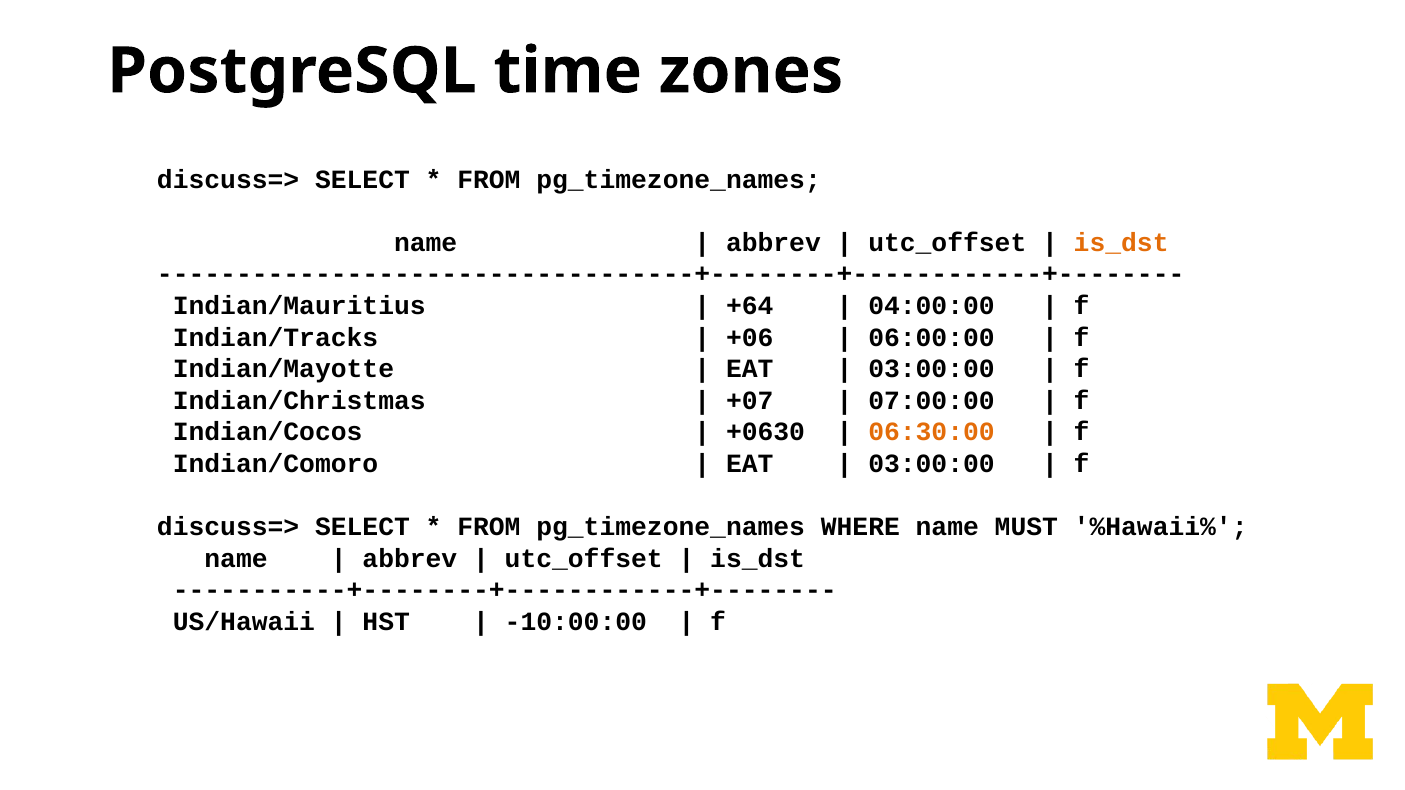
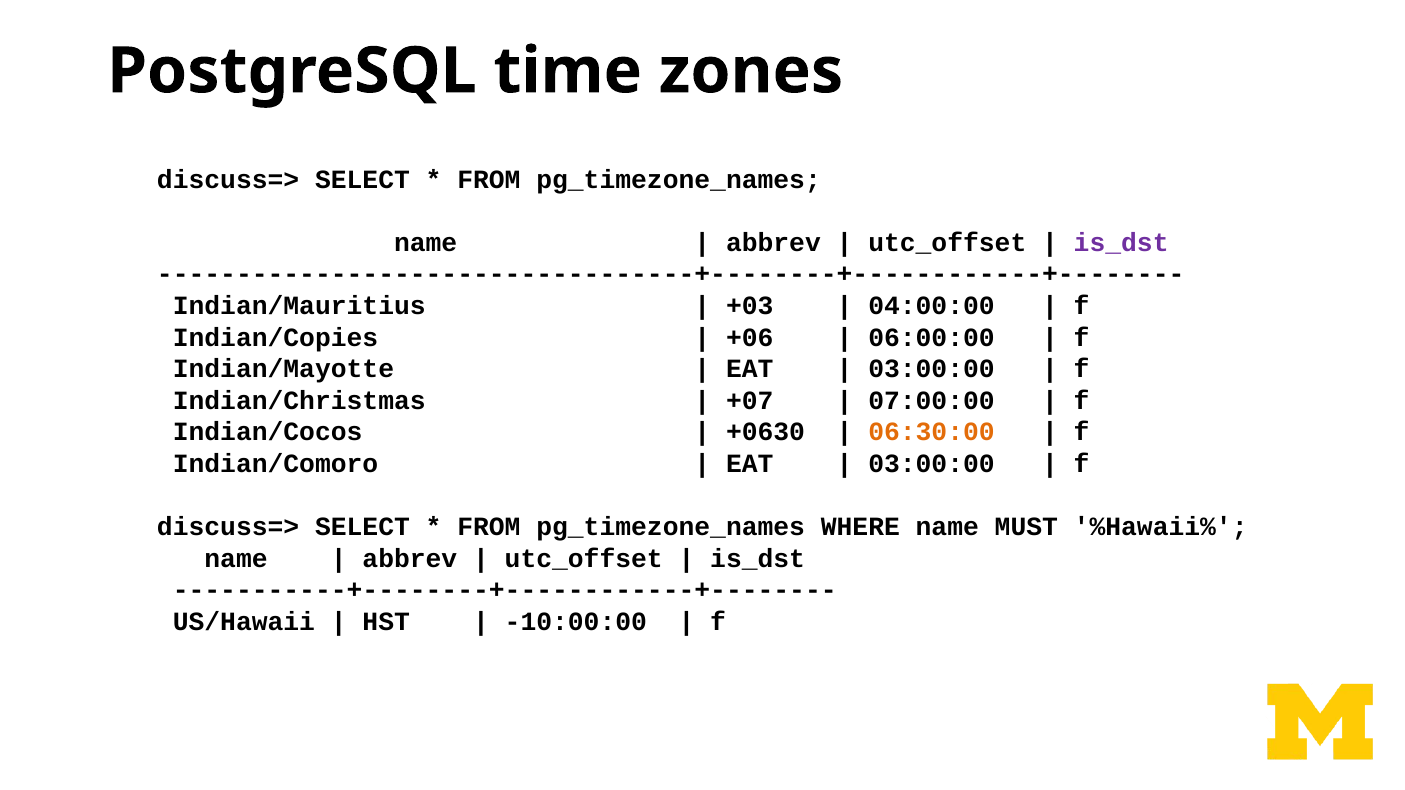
is_dst colour: orange -> purple (1121, 243)
+64: +64 -> +03 (750, 306)
Indian/Tracks: Indian/Tracks -> Indian/Copies (276, 337)
